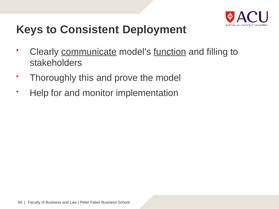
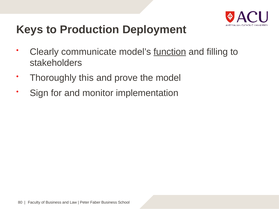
Consistent: Consistent -> Production (90, 30)
communicate underline: present -> none (89, 52)
Help: Help -> Sign (39, 93)
